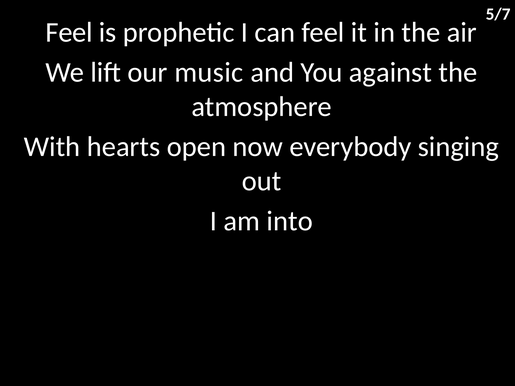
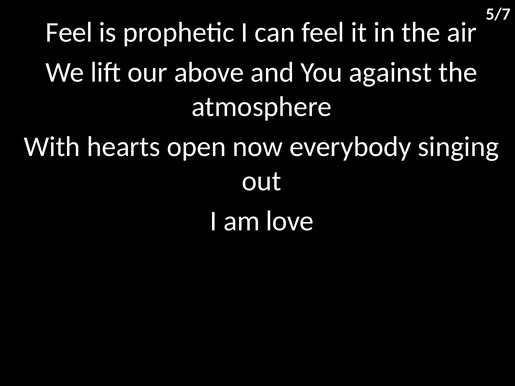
music: music -> above (209, 72)
into: into -> love (290, 221)
